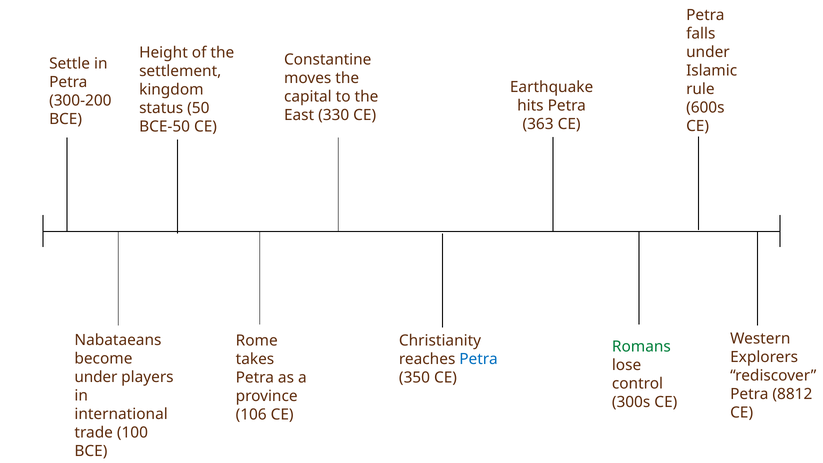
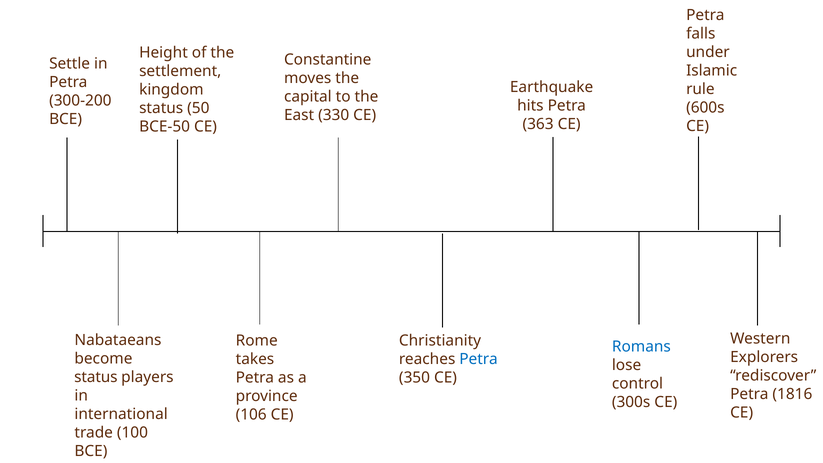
Romans colour: green -> blue (641, 347)
under: under -> status (96, 377)
8812: 8812 -> 1816 (792, 394)
